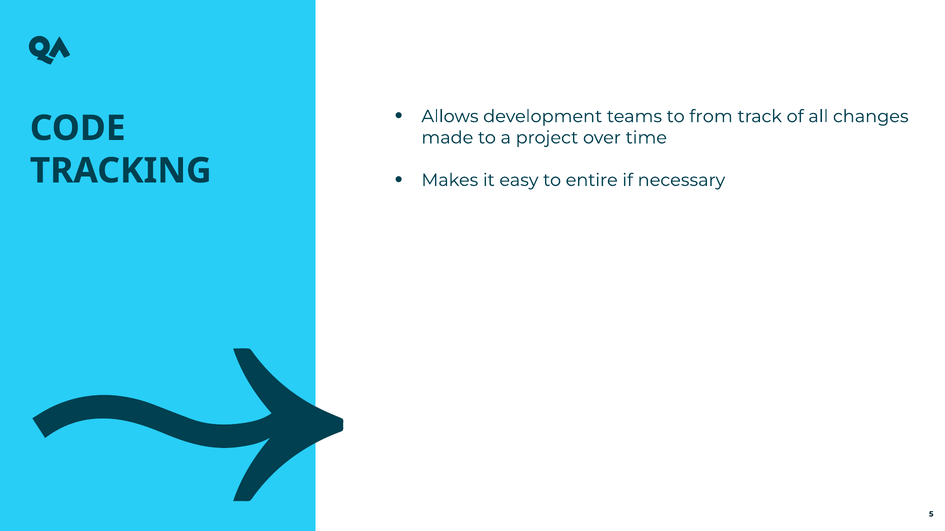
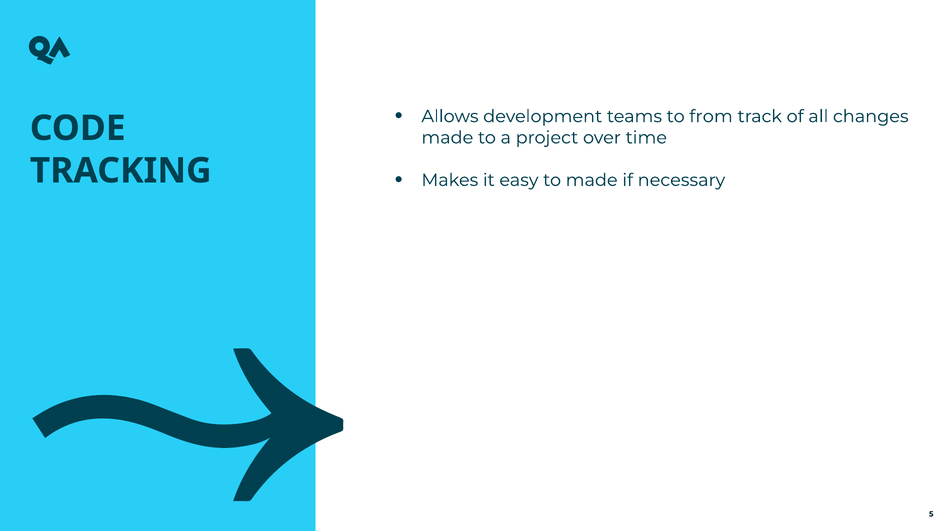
to entire: entire -> made (592, 180)
